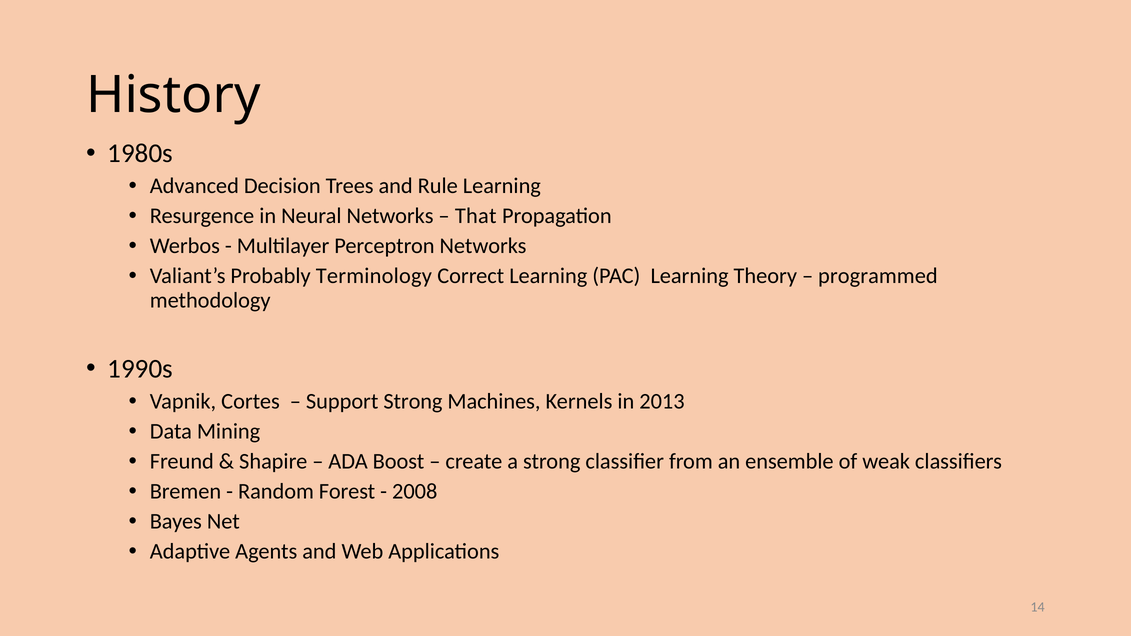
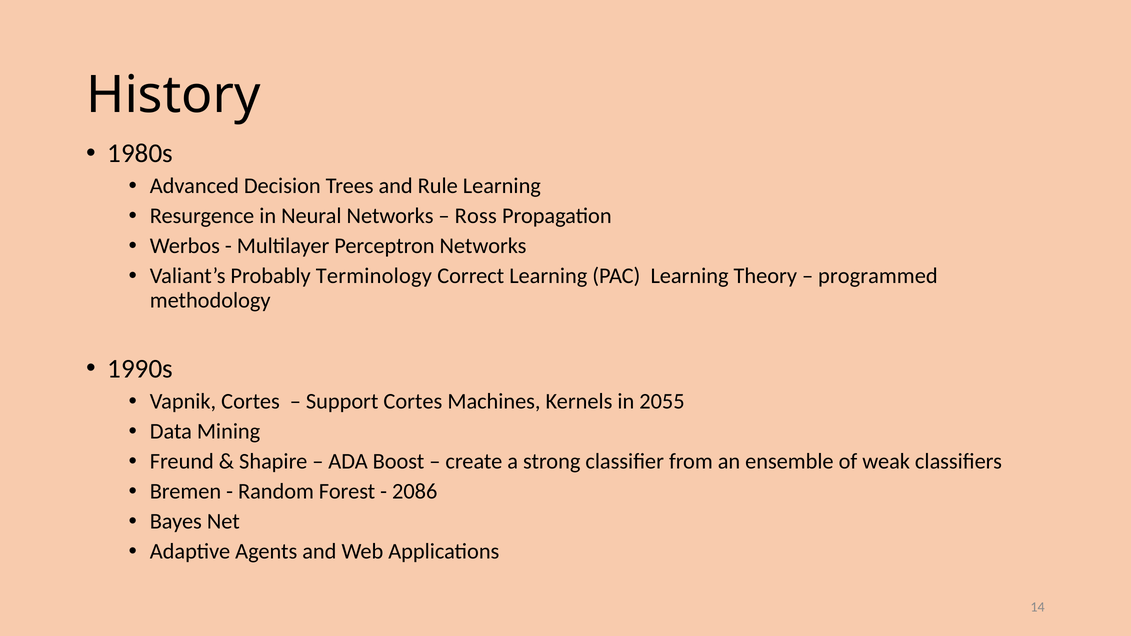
That: That -> Ross (476, 216)
Support Strong: Strong -> Cortes (413, 401)
2013: 2013 -> 2055 (662, 401)
2008: 2008 -> 2086 (415, 492)
